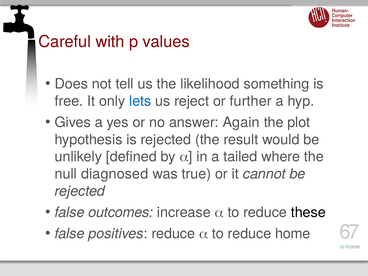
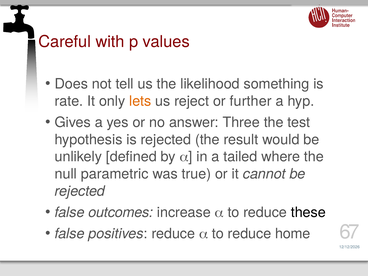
free: free -> rate (69, 101)
lets colour: blue -> orange (140, 101)
Again: Again -> Three (241, 122)
plot: plot -> test (299, 122)
diagnosed: diagnosed -> parametric (115, 174)
